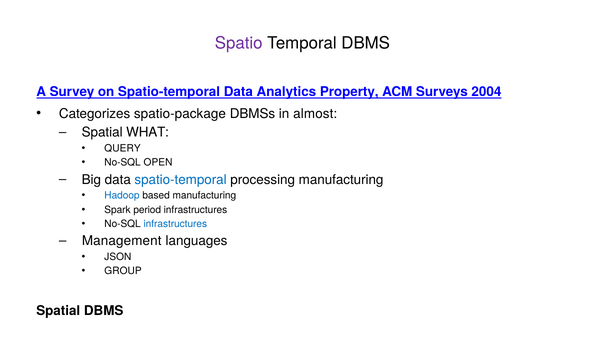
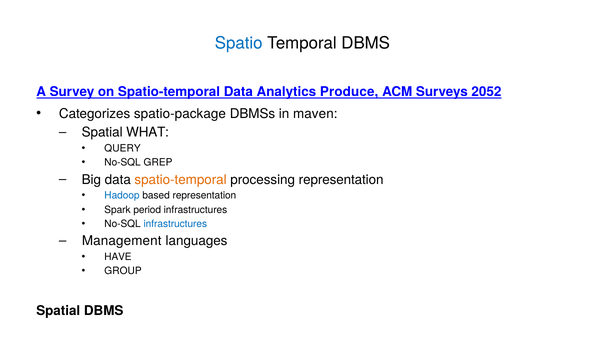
Spatio colour: purple -> blue (239, 43)
Property: Property -> Produce (349, 91)
2004: 2004 -> 2052 (486, 91)
almost: almost -> maven (315, 113)
OPEN: OPEN -> GREP (158, 162)
spatio-temporal colour: blue -> orange (181, 179)
processing manufacturing: manufacturing -> representation (341, 179)
based manufacturing: manufacturing -> representation (204, 195)
JSON: JSON -> HAVE (118, 256)
